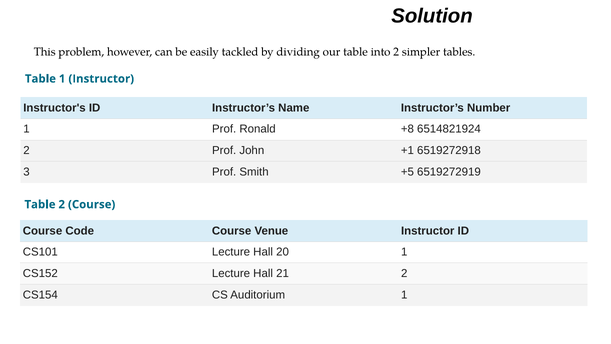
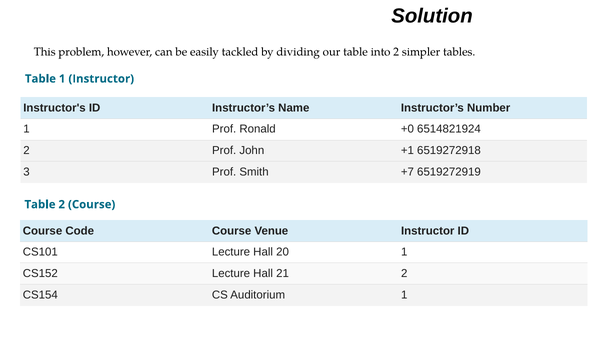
+8: +8 -> +0 (407, 129)
+5: +5 -> +7 (407, 172)
